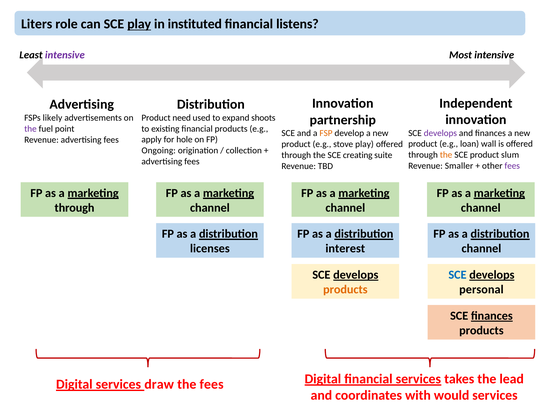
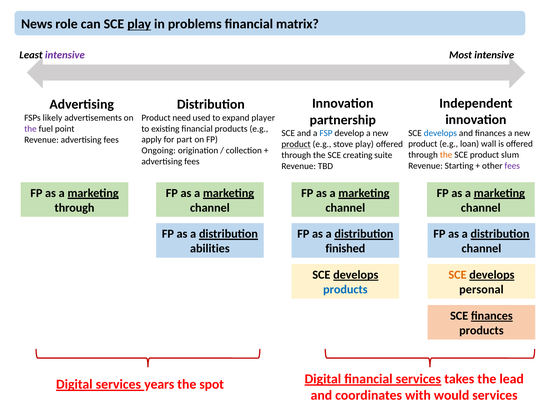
Liters: Liters -> News (37, 24)
instituted: instituted -> problems (195, 24)
listens: listens -> matrix (297, 24)
shoots: shoots -> player (263, 118)
develops colour: purple -> blue (440, 133)
FSP colour: orange -> blue (326, 133)
hole: hole -> part (184, 140)
product underline: none -> present (296, 144)
Smaller: Smaller -> Starting (459, 166)
licenses: licenses -> abilities (210, 249)
interest: interest -> finished (345, 249)
SCE colour: blue -> orange (457, 275)
products colour: orange -> blue (345, 290)
draw: draw -> years (159, 385)
the fees: fees -> spot (212, 385)
